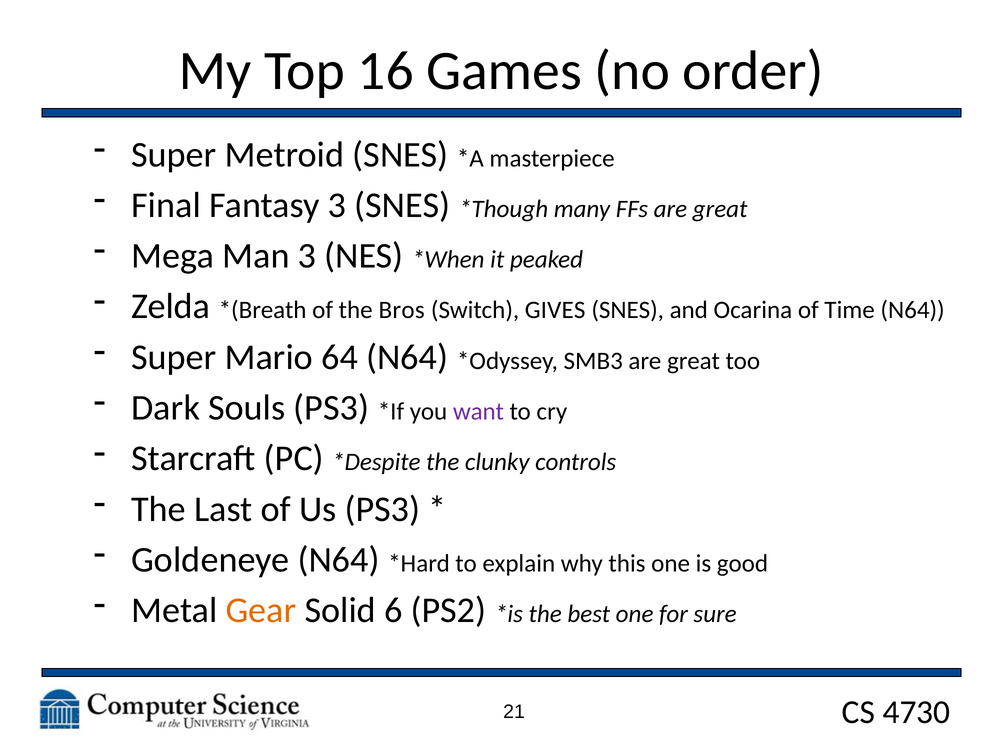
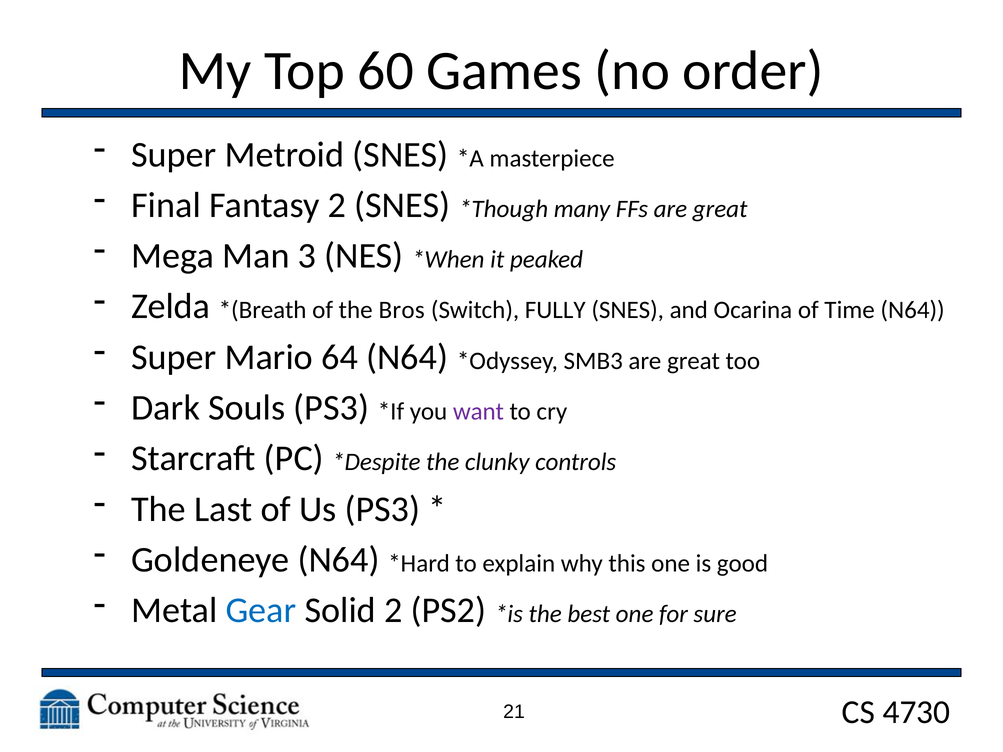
16: 16 -> 60 (386, 71)
Fantasy 3: 3 -> 2 (337, 205)
GIVES: GIVES -> FULLY (555, 310)
Gear colour: orange -> blue (261, 611)
Solid 6: 6 -> 2 (393, 611)
